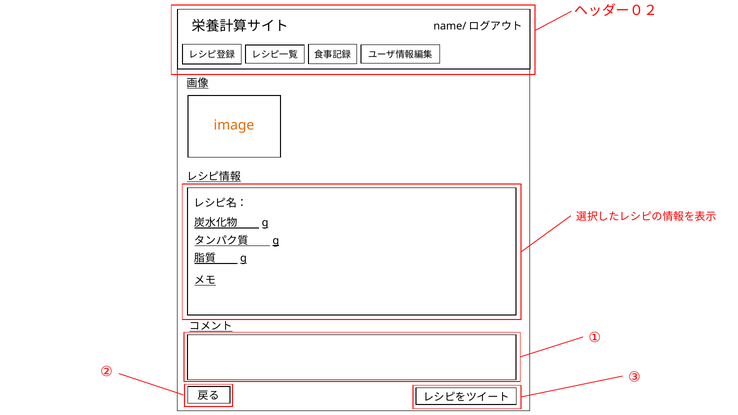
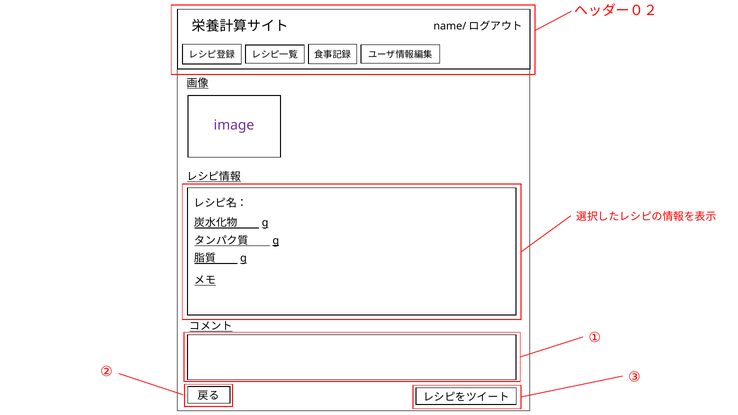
image colour: orange -> purple (234, 125)
